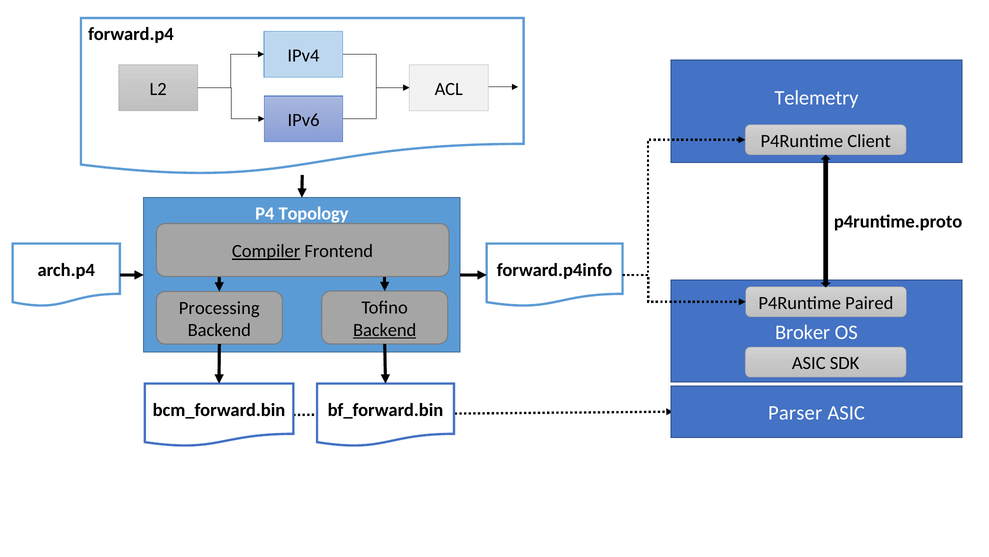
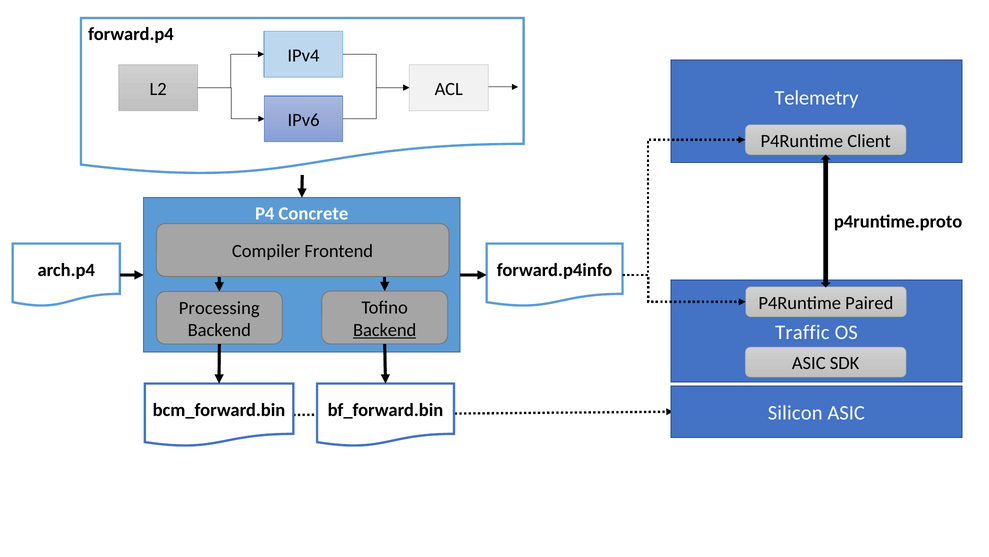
Topology: Topology -> Concrete (313, 213)
Compiler underline: present -> none (266, 251)
Broker: Broker -> Traffic (802, 332)
Parser: Parser -> Silicon (795, 413)
